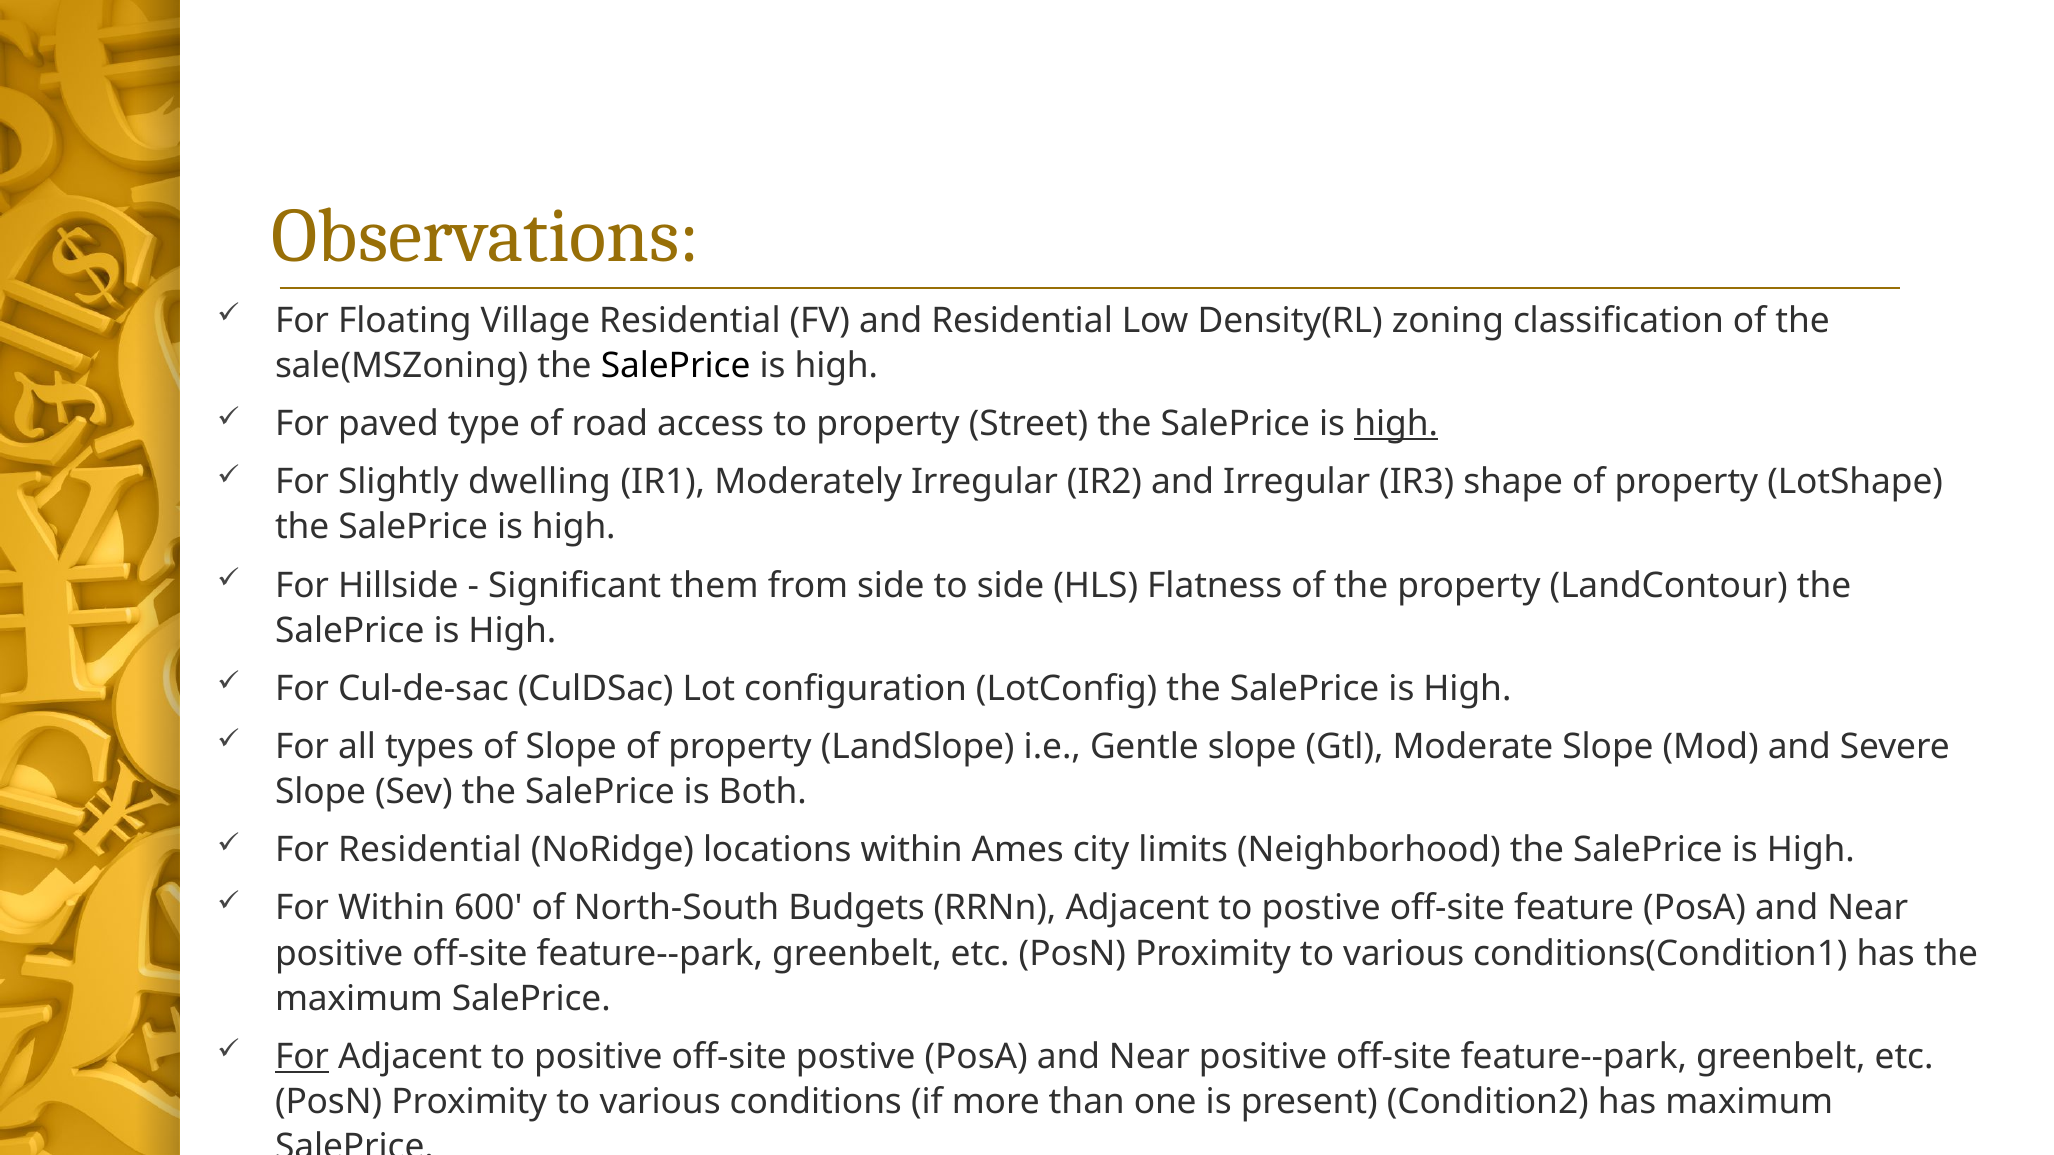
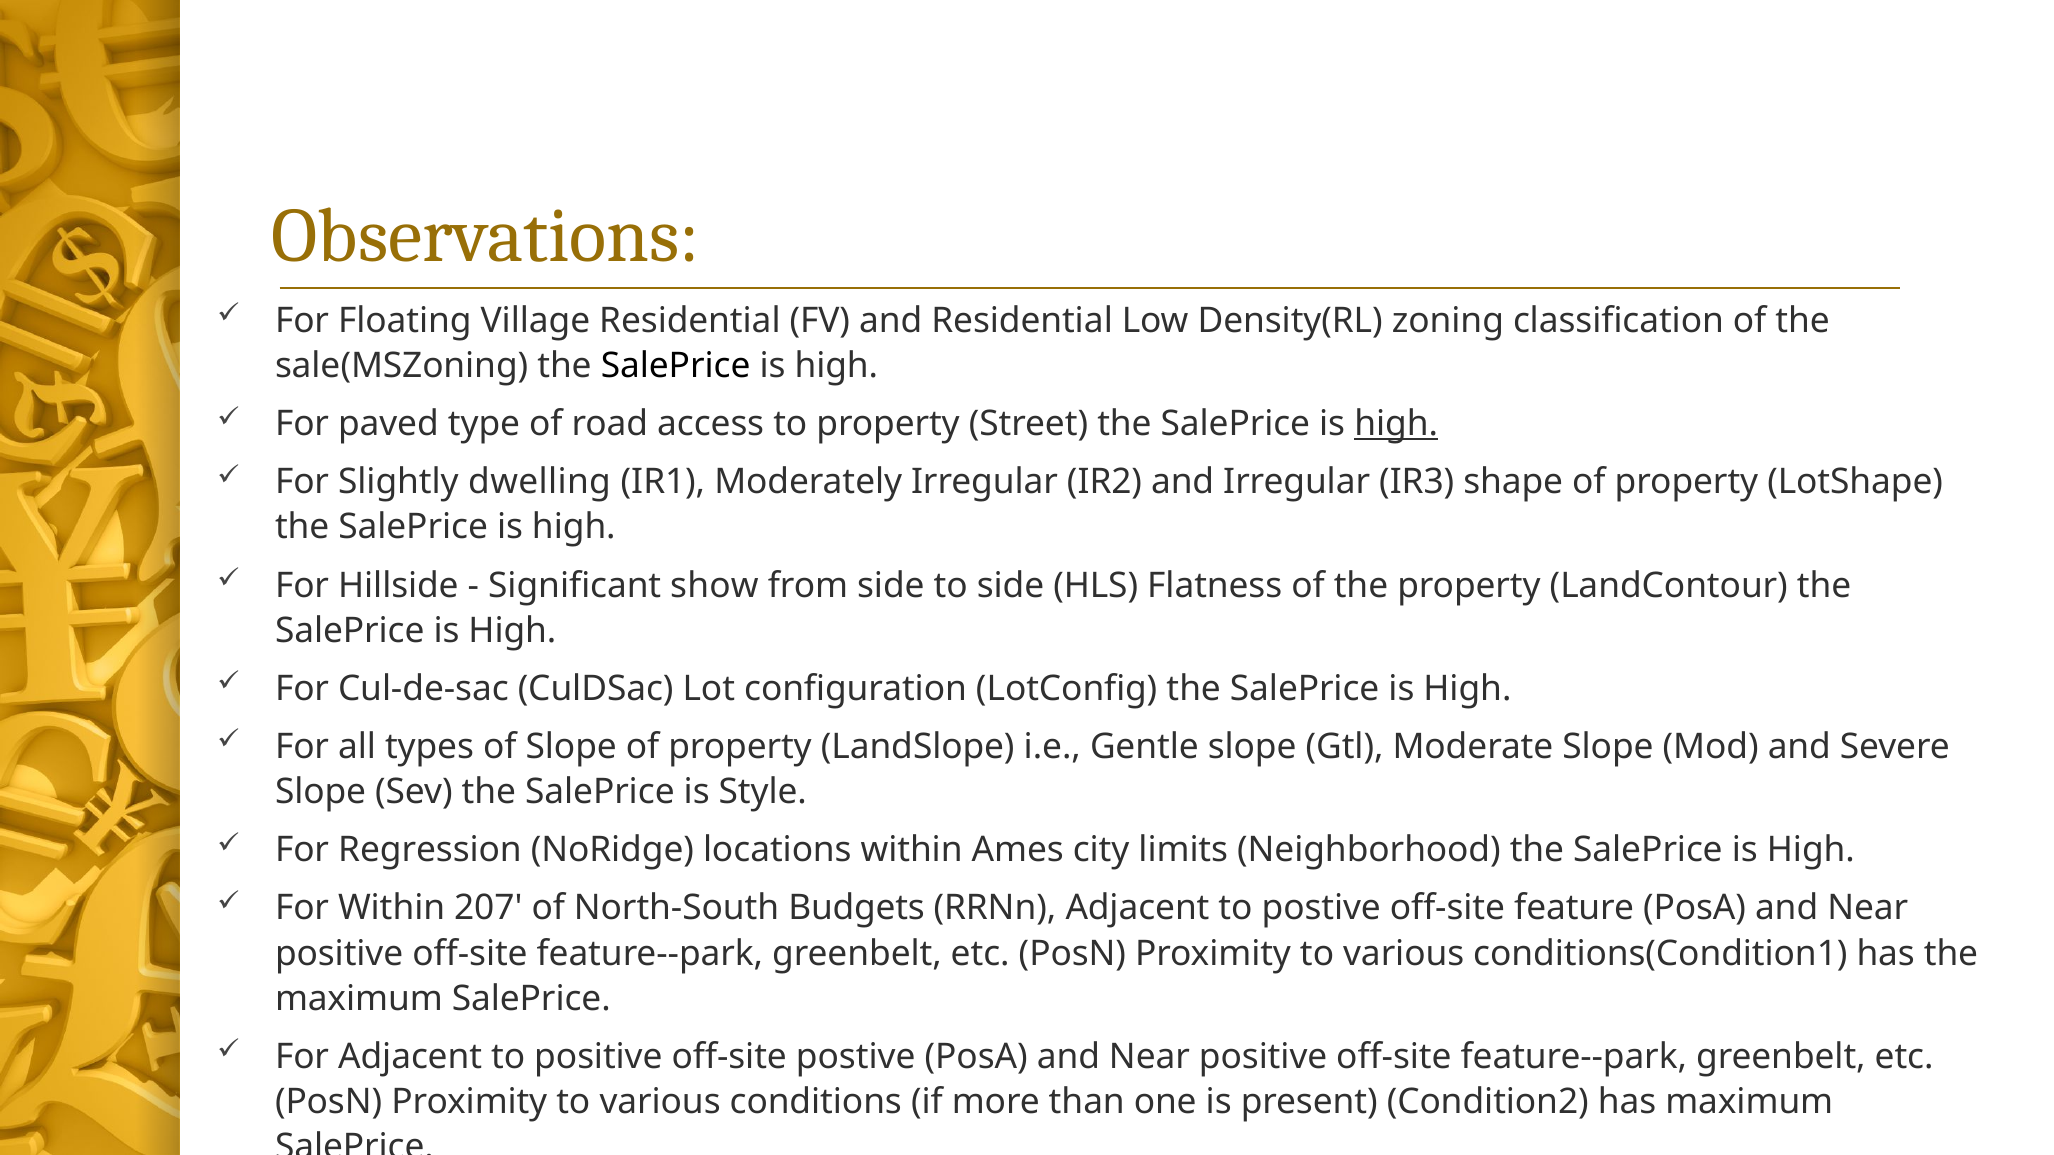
them: them -> show (714, 586)
Both: Both -> Style (763, 792)
For Residential: Residential -> Regression (430, 851)
600: 600 -> 207 (488, 909)
For underline: present -> none (302, 1057)
